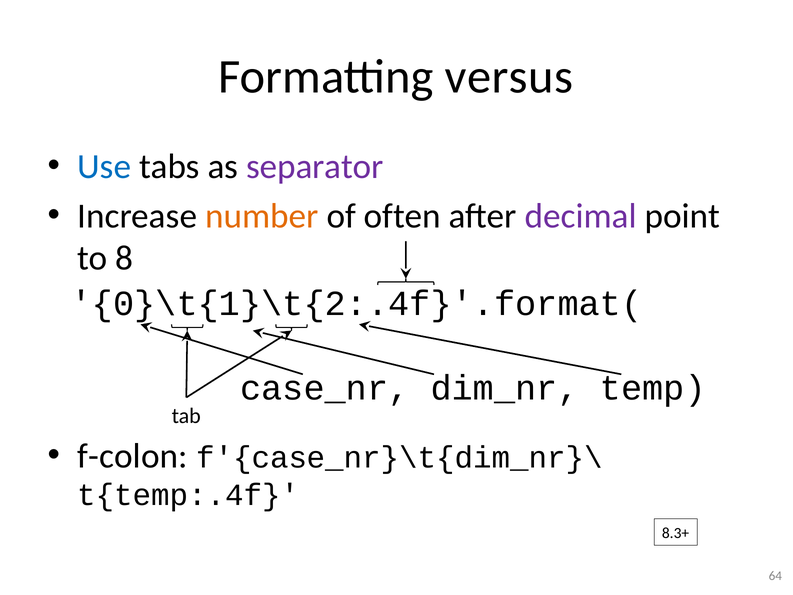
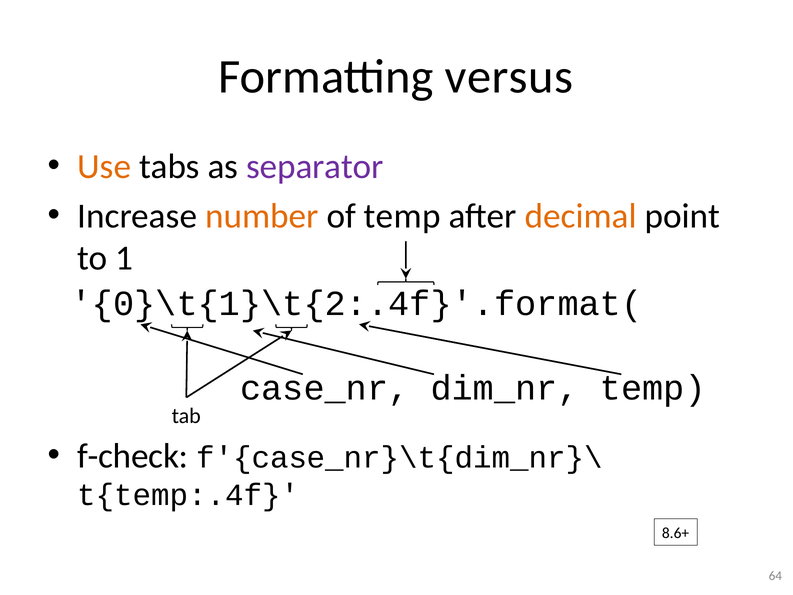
Use colour: blue -> orange (104, 166)
of often: often -> temp (402, 216)
decimal colour: purple -> orange (581, 216)
8: 8 -> 1 (124, 258)
f-colon: f-colon -> f-check (133, 456)
8.3+: 8.3+ -> 8.6+ (676, 533)
